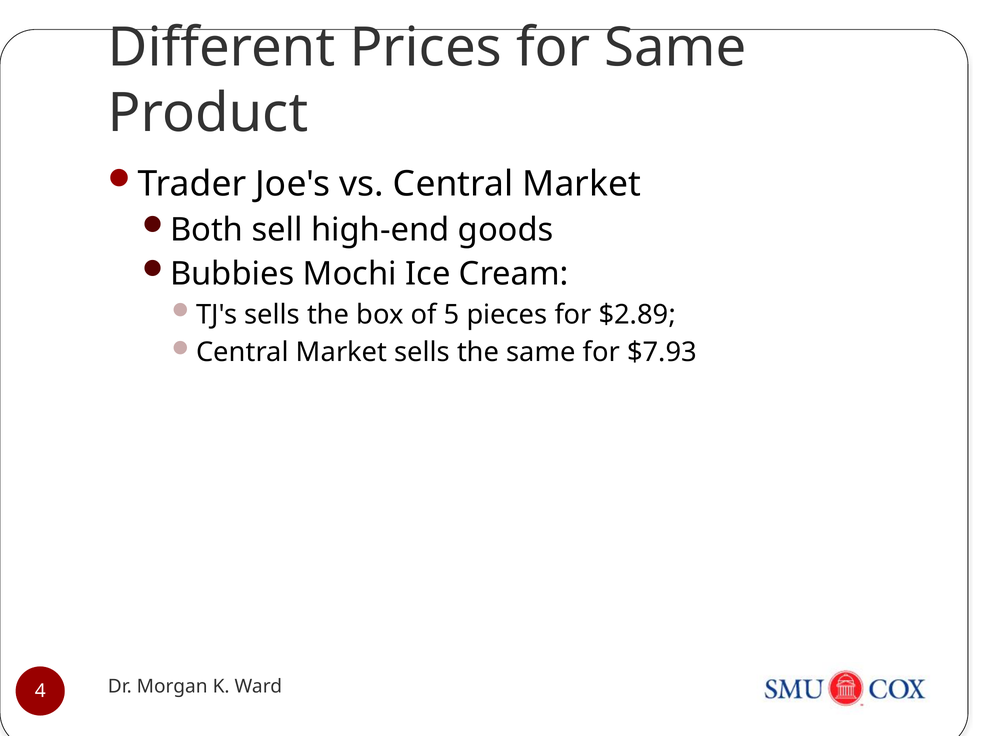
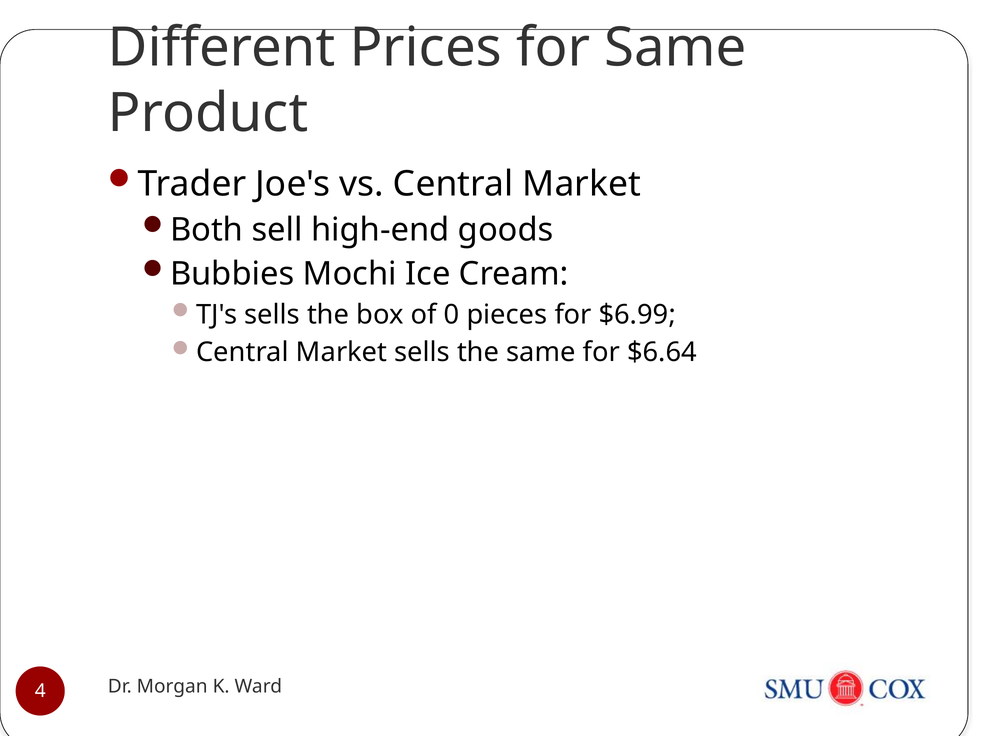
5: 5 -> 0 (452, 315)
$2.89: $2.89 -> $6.99 (637, 315)
$7.93: $7.93 -> $6.64 (662, 353)
